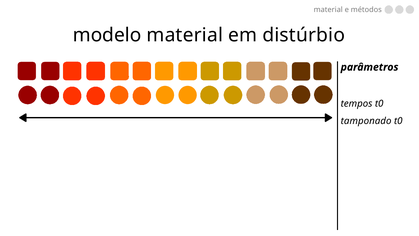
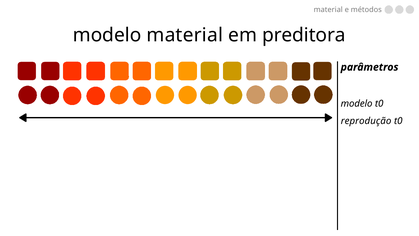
distúrbio: distúrbio -> preditora (304, 35)
tempos: tempos -> modelo (357, 104)
tamponado: tamponado -> reprodução (366, 121)
